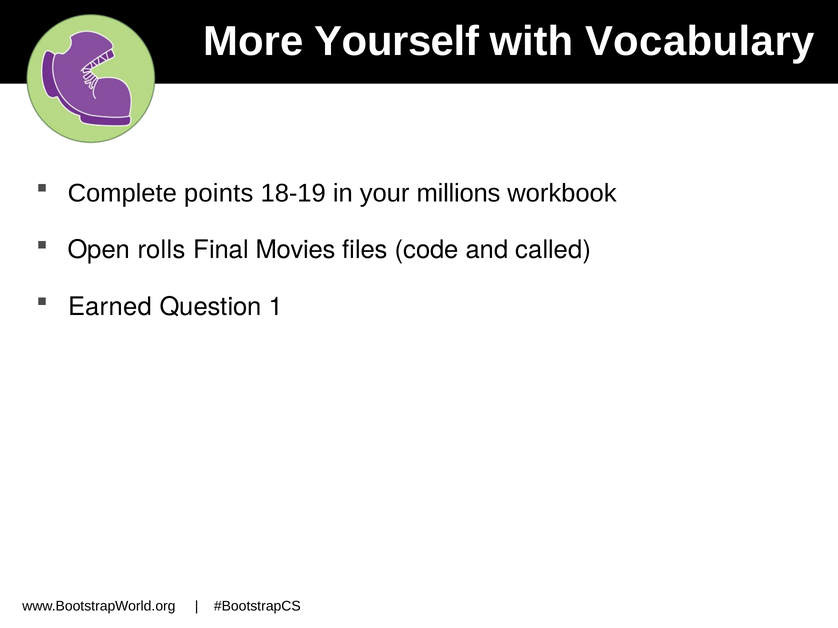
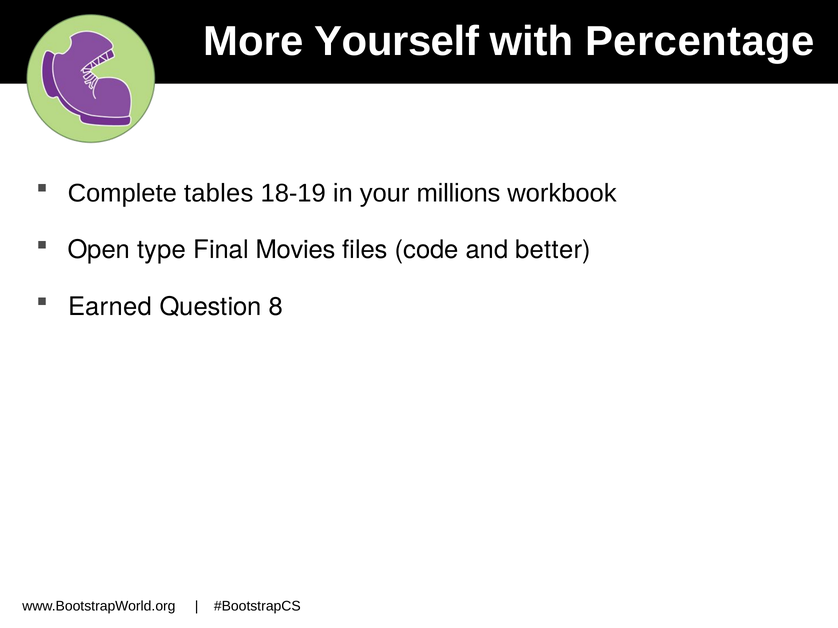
Vocabulary: Vocabulary -> Percentage (700, 41)
points: points -> tables (219, 193)
rolls: rolls -> type (162, 250)
called: called -> better (553, 250)
1: 1 -> 8 (276, 307)
